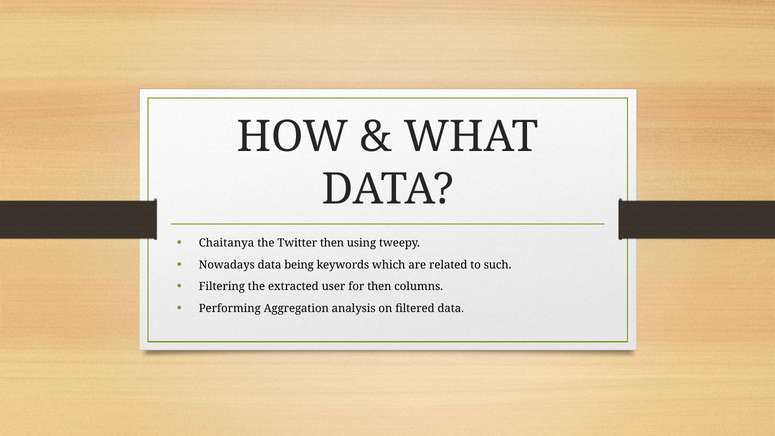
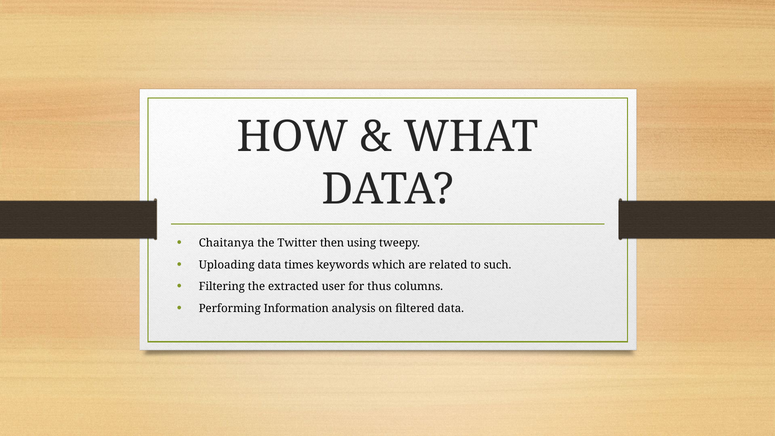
Nowadays: Nowadays -> Uploading (227, 265)
being: being -> times (299, 265)
for then: then -> thus (379, 287)
Aggregation: Aggregation -> Information (296, 308)
